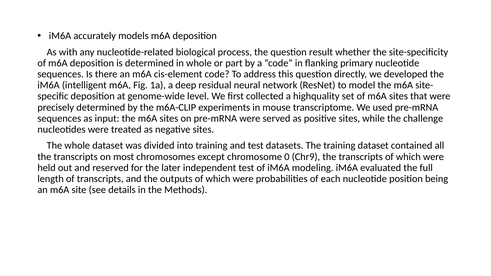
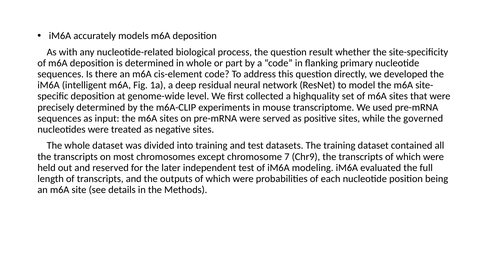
challenge: challenge -> governed (423, 118)
0: 0 -> 7 (287, 157)
